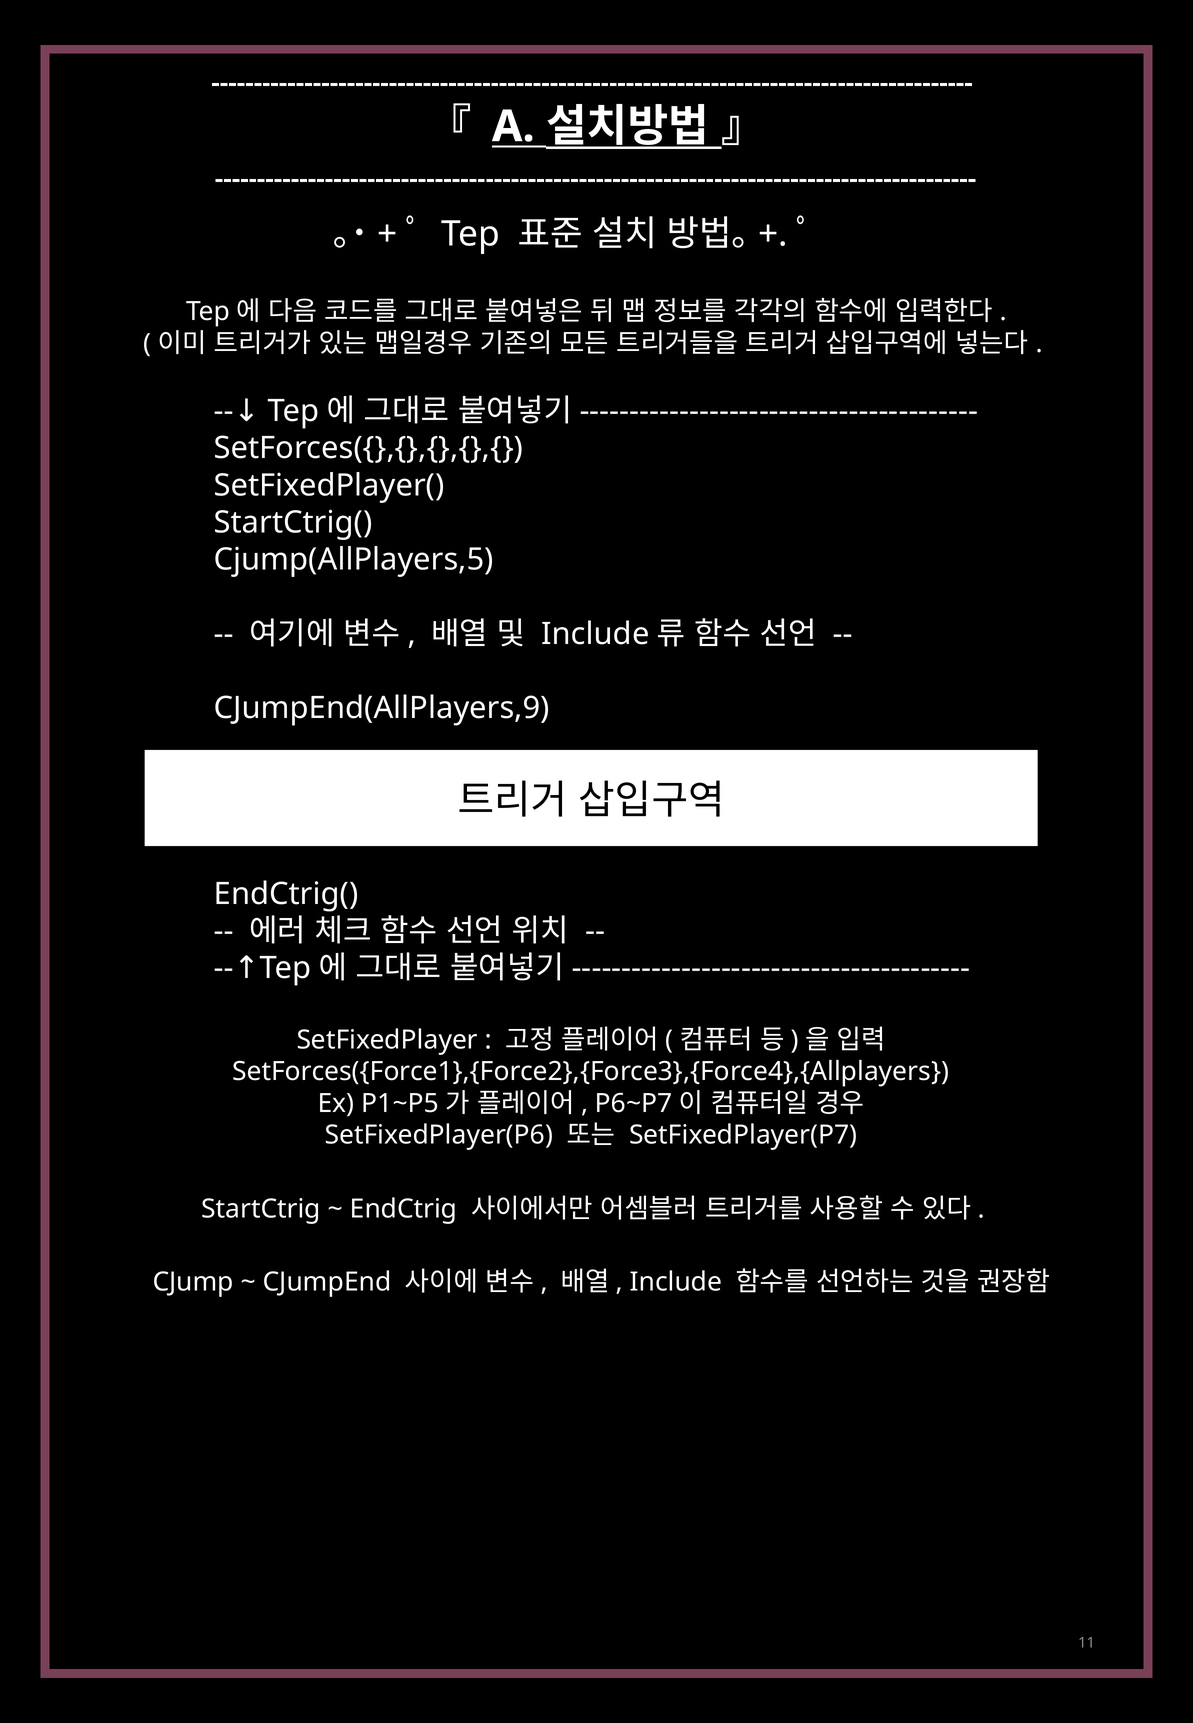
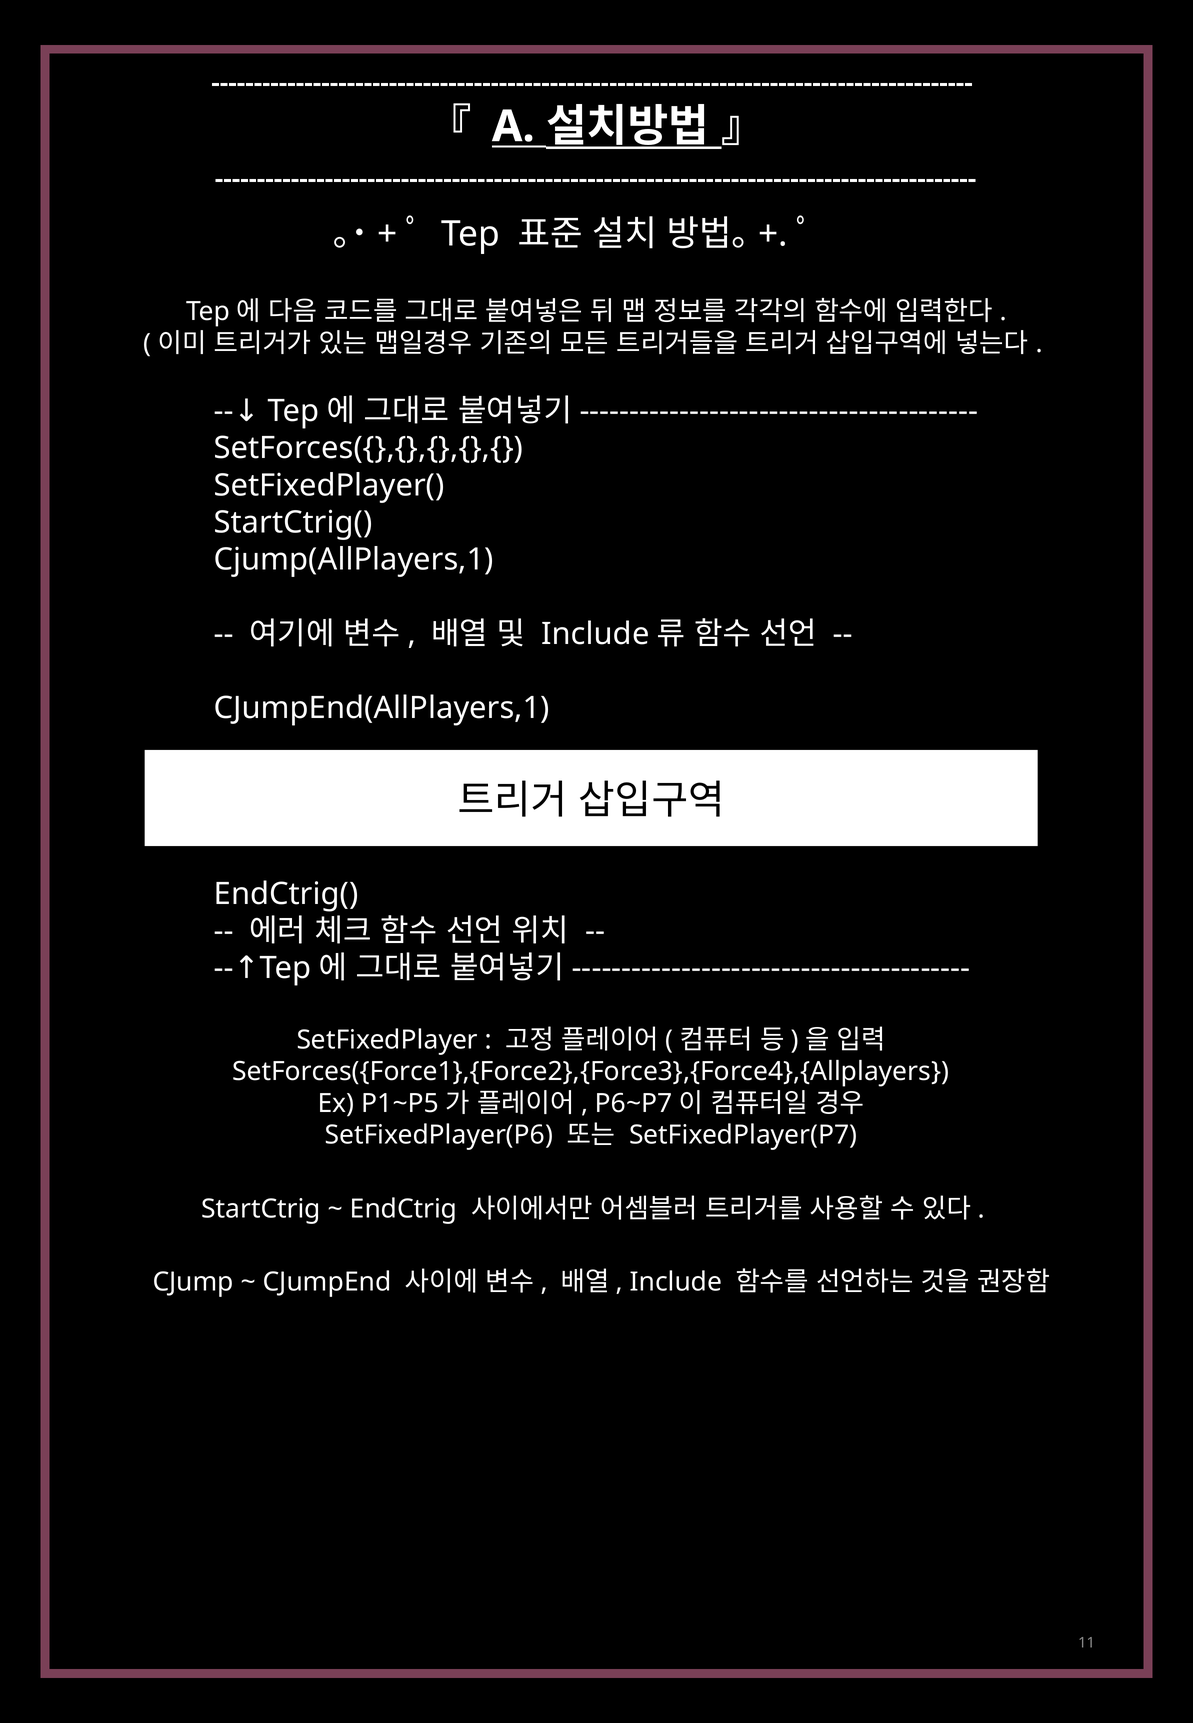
Cjump(AllPlayers,5: Cjump(AllPlayers,5 -> Cjump(AllPlayers,1 (354, 560)
CJumpEnd(AllPlayers,9: CJumpEnd(AllPlayers,9 -> CJumpEnd(AllPlayers,1 (382, 708)
